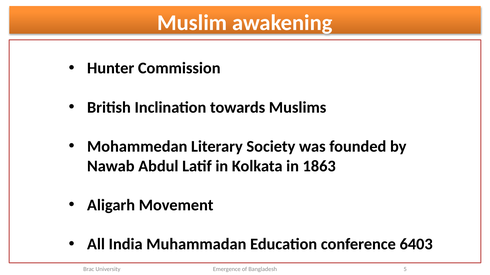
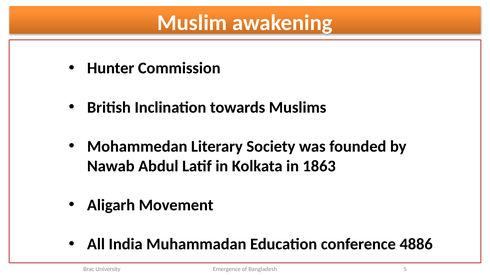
6403: 6403 -> 4886 (416, 245)
